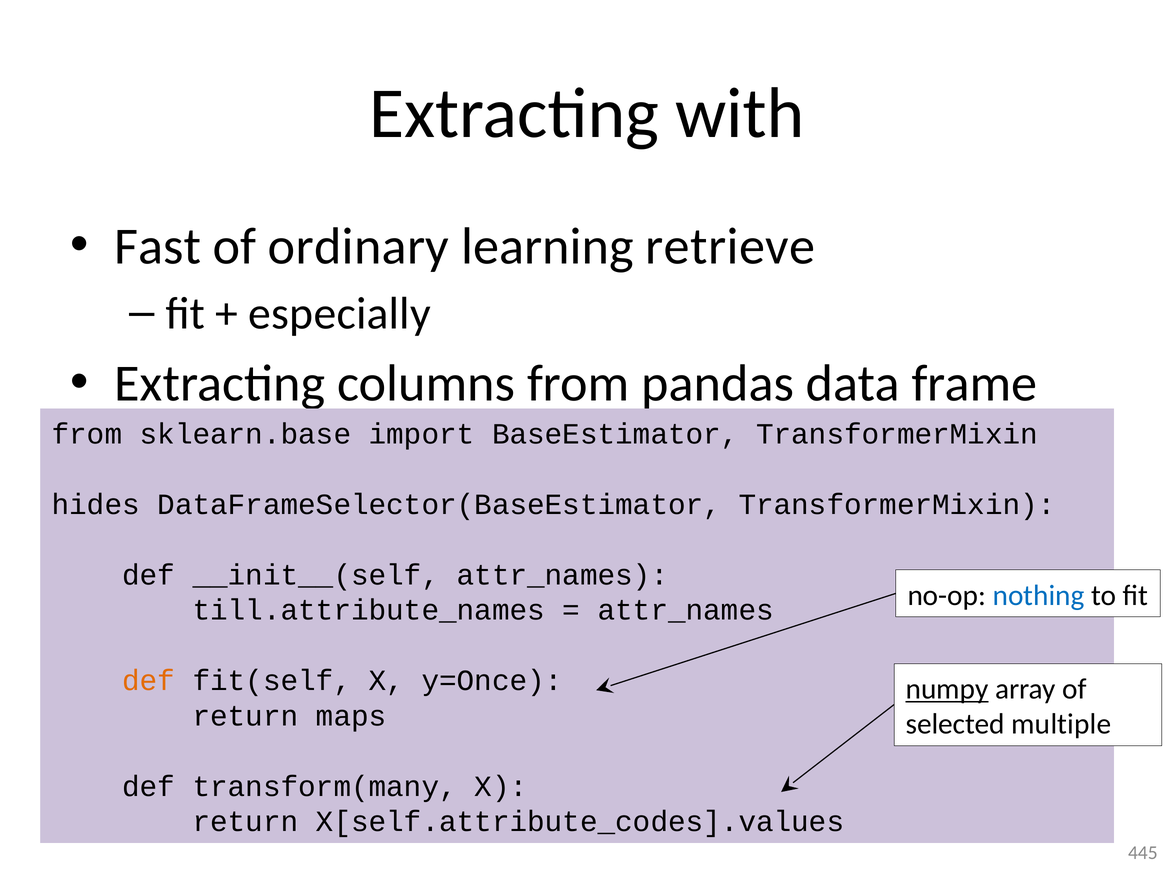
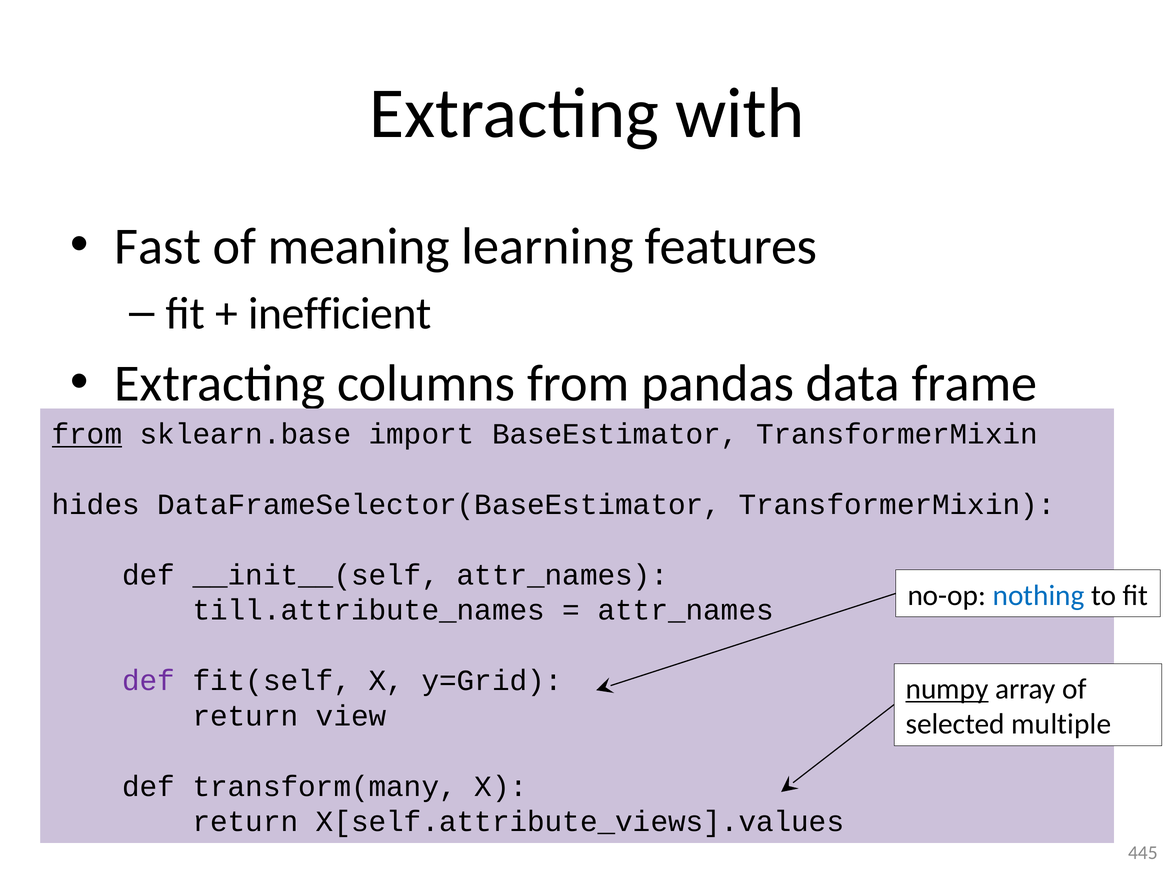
ordinary: ordinary -> meaning (359, 246)
retrieve: retrieve -> features (731, 246)
especially: especially -> inefficient (340, 314)
from underline: none -> present (87, 434)
def colour: orange -> purple (149, 680)
y=Once: y=Once -> y=Grid (492, 680)
maps: maps -> view (351, 716)
X[self.attribute_codes].values: X[self.attribute_codes].values -> X[self.attribute_views].values (580, 821)
